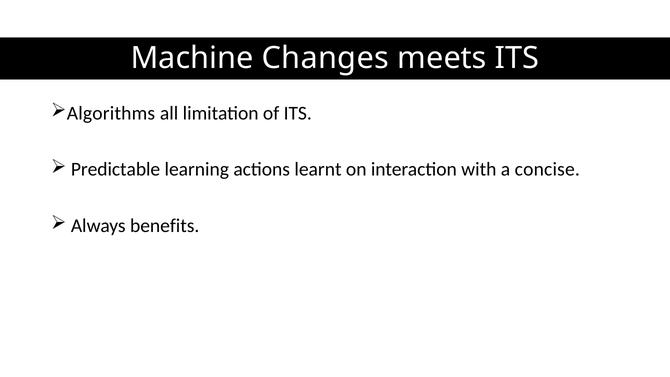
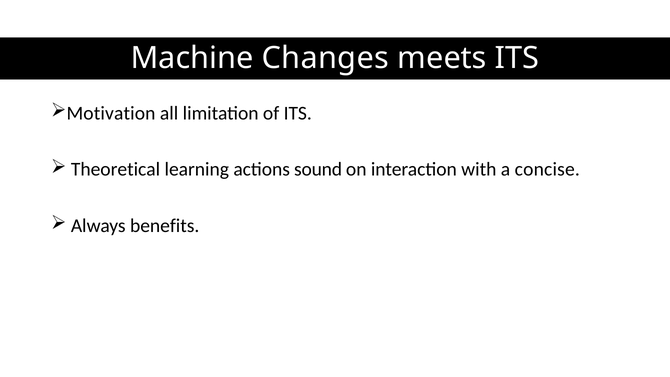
Algorithms: Algorithms -> Motivation (111, 113)
Predictable: Predictable -> Theoretical (116, 169)
learnt: learnt -> sound (318, 169)
